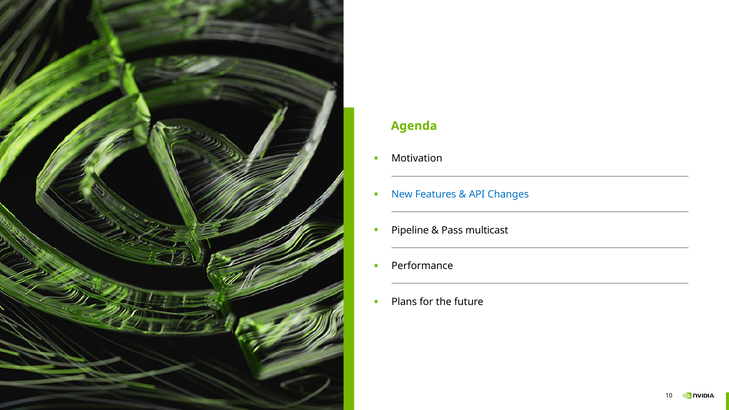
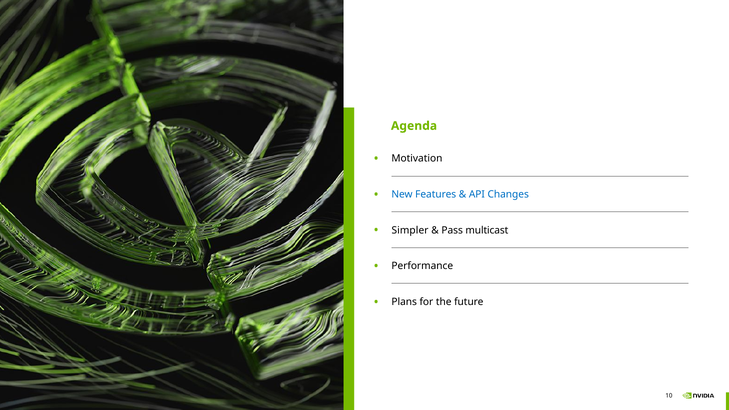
Pipeline: Pipeline -> Simpler (410, 230)
